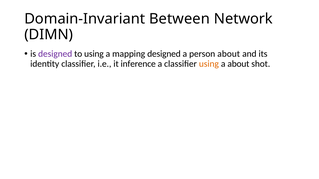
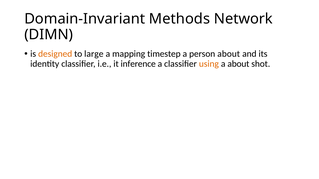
Between: Between -> Methods (179, 19)
designed colour: purple -> orange (55, 54)
to using: using -> large (94, 54)
mapping designed: designed -> timestep (164, 54)
